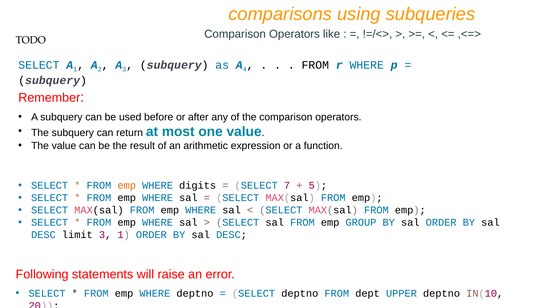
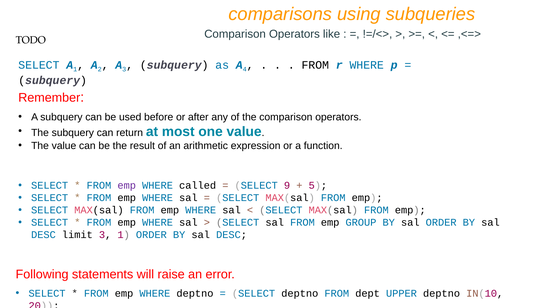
emp colour: orange -> purple (127, 186)
digits: digits -> called (198, 186)
7: 7 -> 9 (287, 186)
